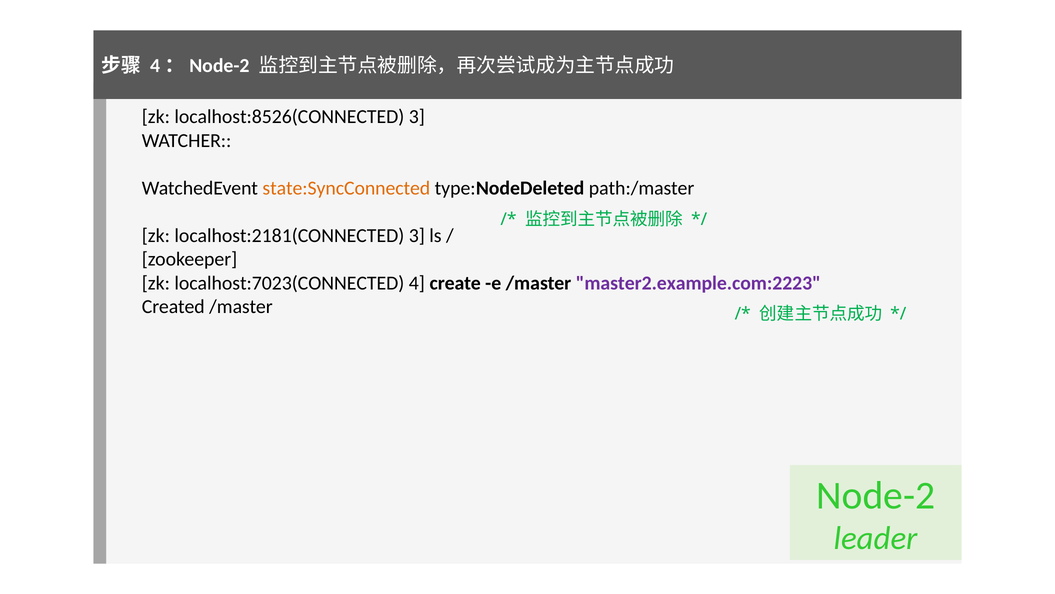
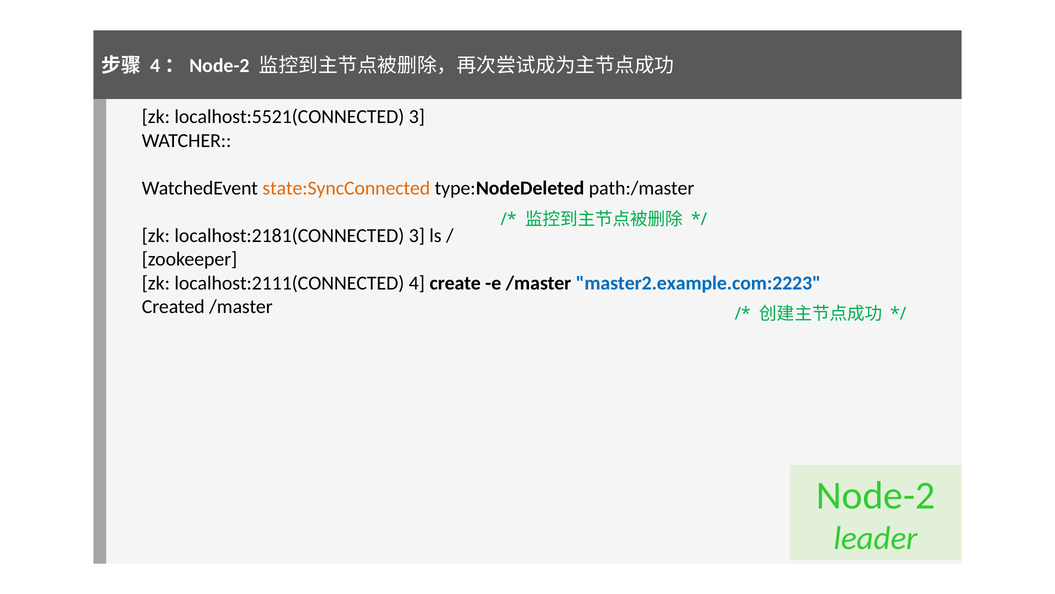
localhost:8526(CONNECTED: localhost:8526(CONNECTED -> localhost:5521(CONNECTED (289, 117)
localhost:7023(CONNECTED: localhost:7023(CONNECTED -> localhost:2111(CONNECTED (289, 283)
master2.example.com:2223 colour: purple -> blue (698, 283)
